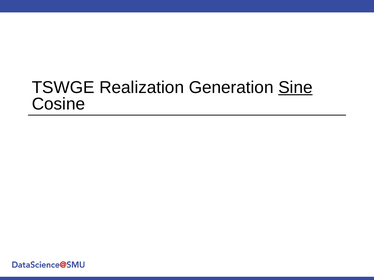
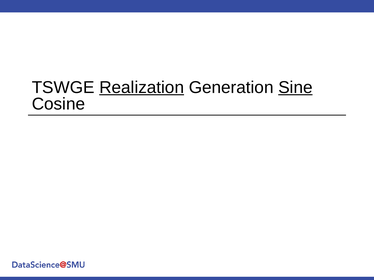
Realization underline: none -> present (142, 88)
